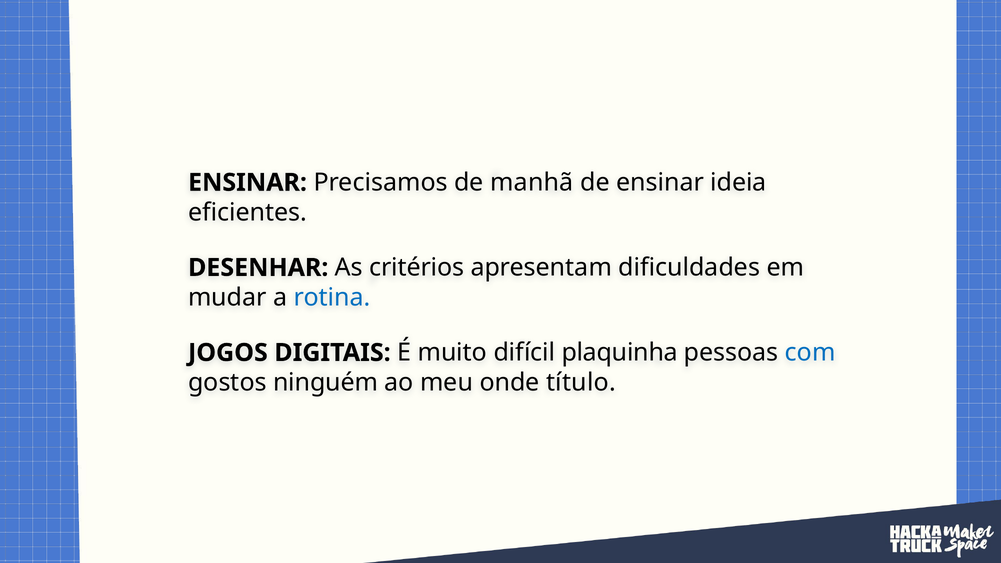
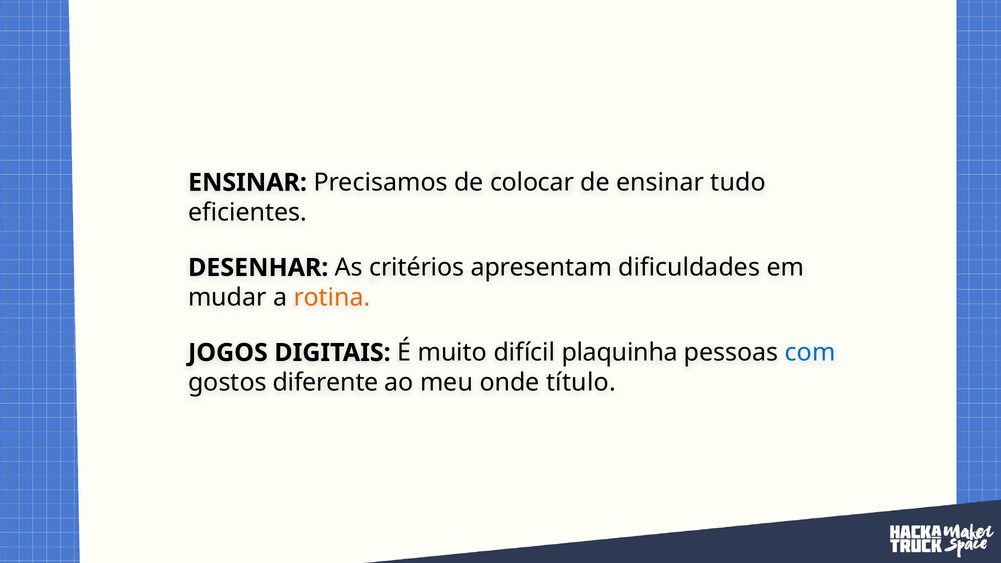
manhã: manhã -> colocar (532, 183)
ideia: ideia -> tudo (738, 183)
rotina colour: blue -> orange (332, 298)
ninguém: ninguém -> diferente (326, 383)
